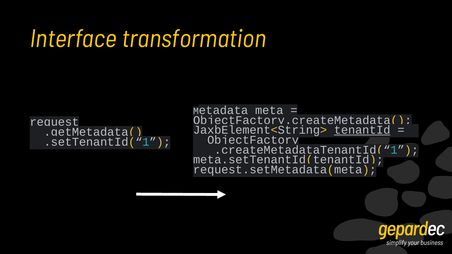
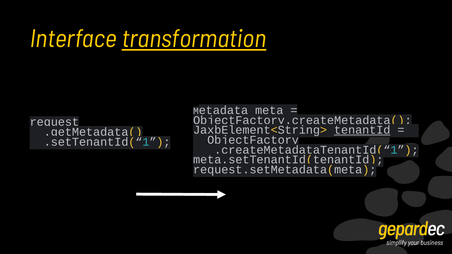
transformation underline: none -> present (194, 39)
